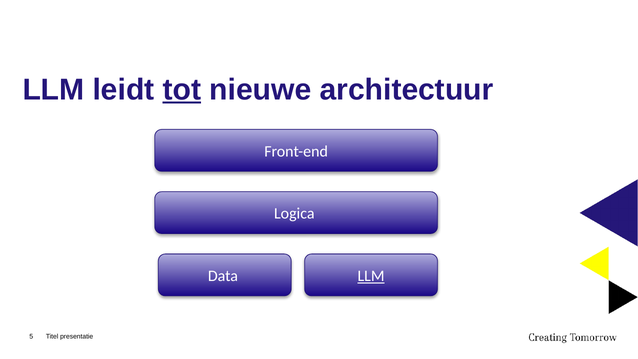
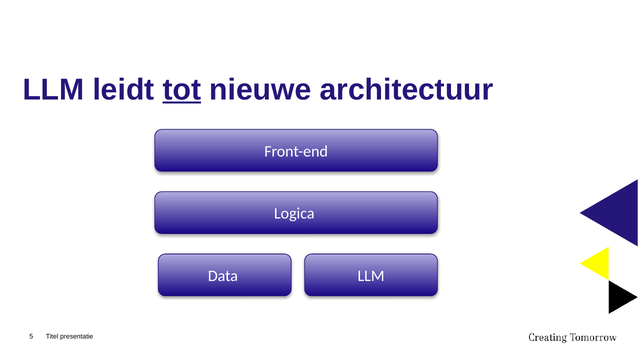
LLM underline: present -> none (371, 276)
